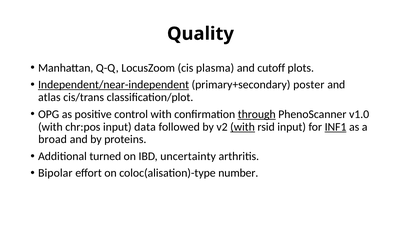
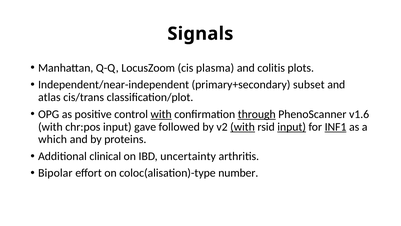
Quality: Quality -> Signals (200, 34)
cutoff: cutoff -> colitis (271, 68)
Independent/near-independent underline: present -> none (114, 85)
poster: poster -> subset (309, 85)
with underline: none -> present (161, 114)
v1.0: v1.0 -> v1.6 (359, 114)
data: data -> gave (145, 127)
input underline: none -> present (292, 127)
broad: broad -> which (53, 139)
turned: turned -> clinical (105, 156)
